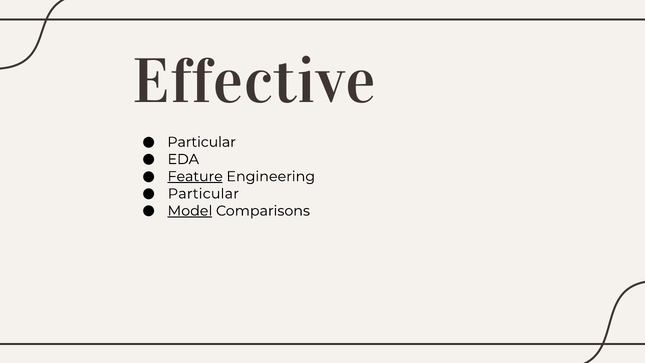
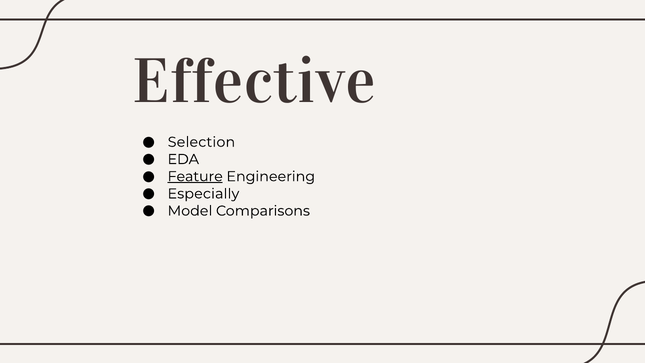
Particular: Particular -> Selection (201, 142)
Particular: Particular -> Especially (203, 194)
Model underline: present -> none (190, 211)
